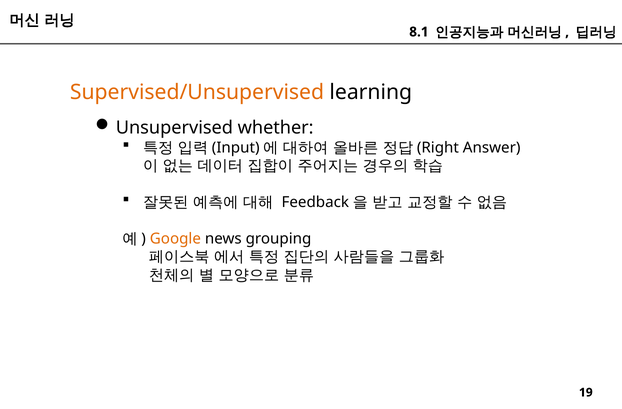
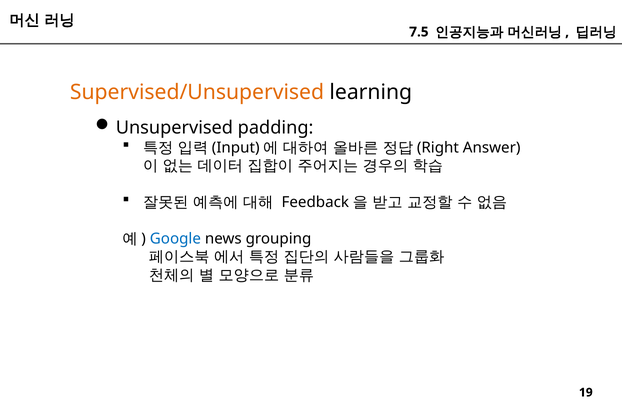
8.1: 8.1 -> 7.5 (419, 32)
whether: whether -> padding (276, 128)
Google colour: orange -> blue (175, 238)
